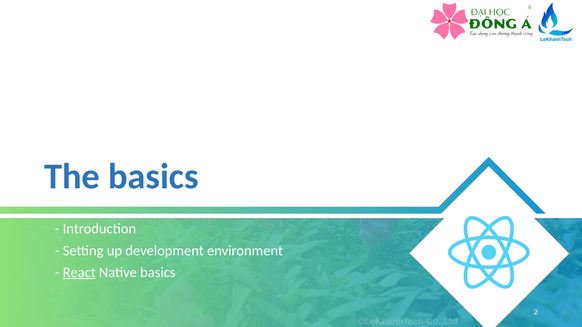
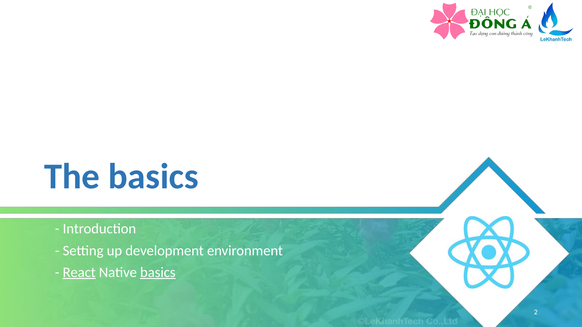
basics underline: none -> present (158, 273)
